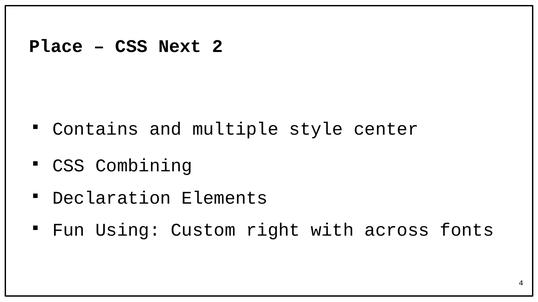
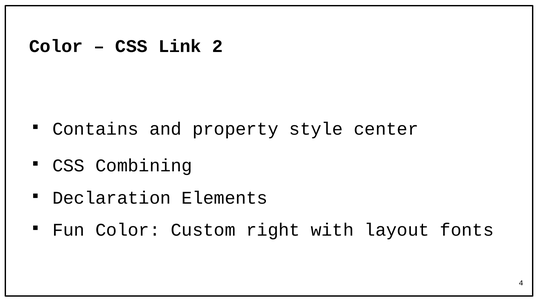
Place: Place -> Color (56, 46)
Next: Next -> Link (180, 46)
multiple: multiple -> property (235, 129)
Fun Using: Using -> Color (128, 231)
across: across -> layout (397, 231)
